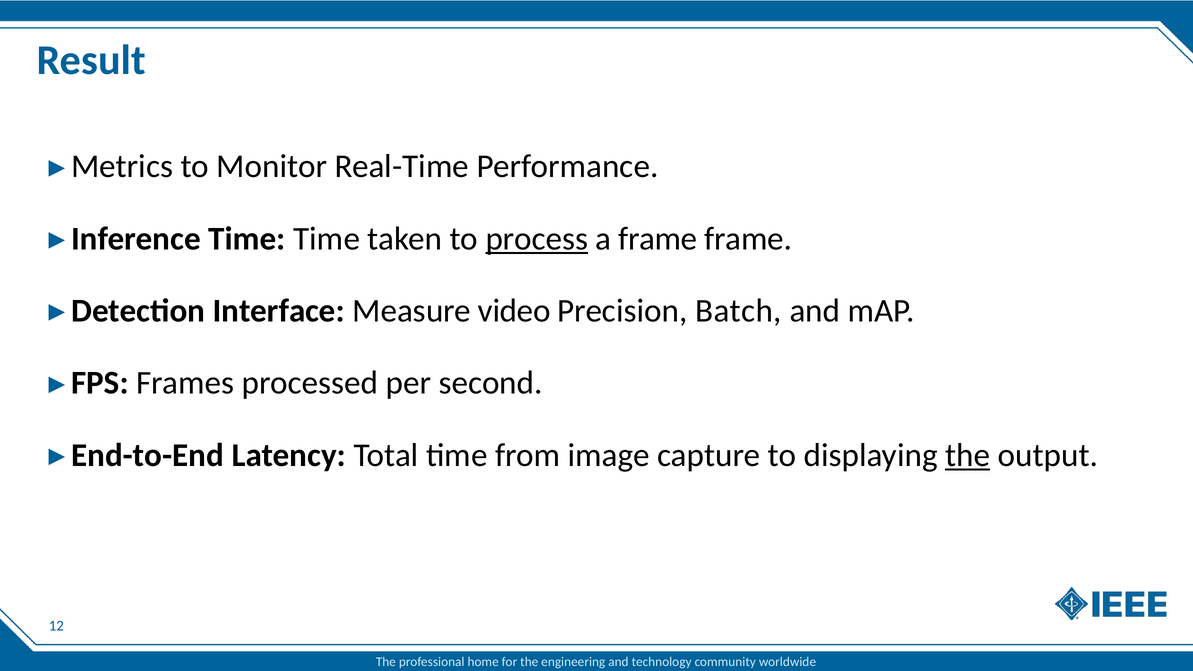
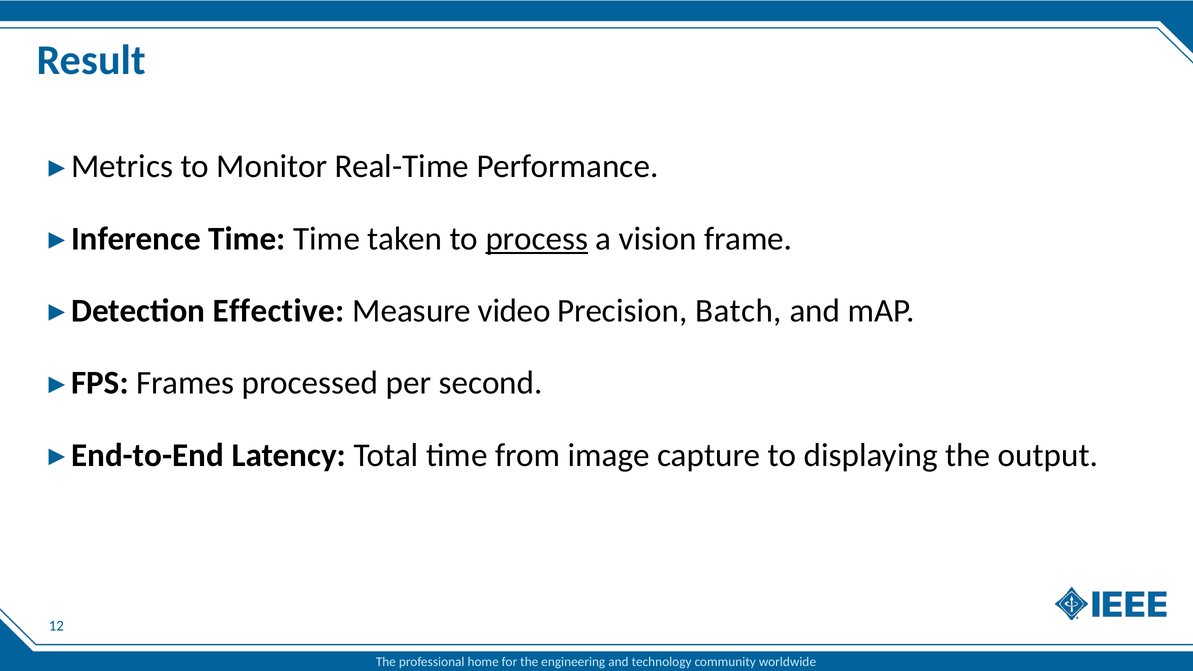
a frame: frame -> vision (658, 239)
Interface: Interface -> Effective (278, 311)
the underline: present -> none (968, 455)
